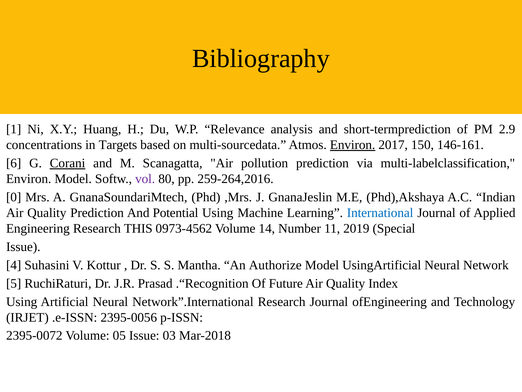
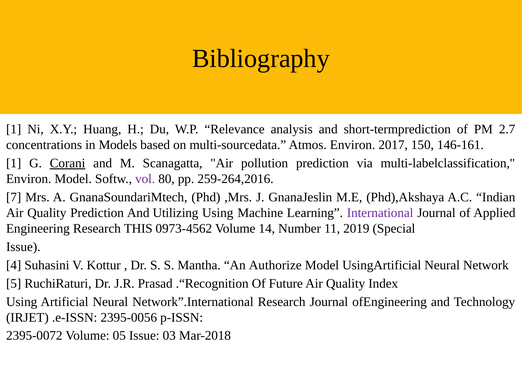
2.9: 2.9 -> 2.7 (507, 129)
Targets: Targets -> Models (118, 145)
Environ underline: present -> none (353, 145)
6: 6 -> 1 (14, 163)
0: 0 -> 7 (14, 197)
Potential: Potential -> Utilizing (176, 213)
International colour: blue -> purple (380, 213)
